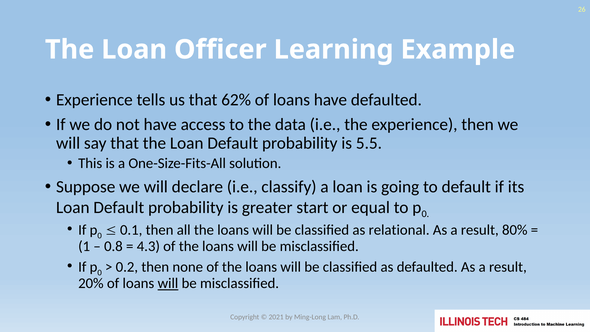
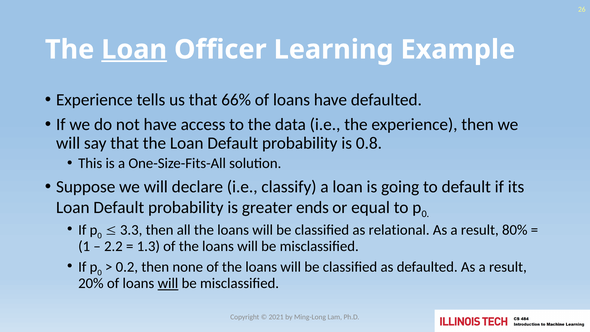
Loan underline: none -> present (134, 50)
62%: 62% -> 66% (236, 100)
5.5: 5.5 -> 0.8 (369, 143)
start: start -> ends (312, 207)
0.1: 0.1 -> 3.3 (131, 230)
0.8: 0.8 -> 2.2 (113, 246)
4.3: 4.3 -> 1.3 (148, 246)
